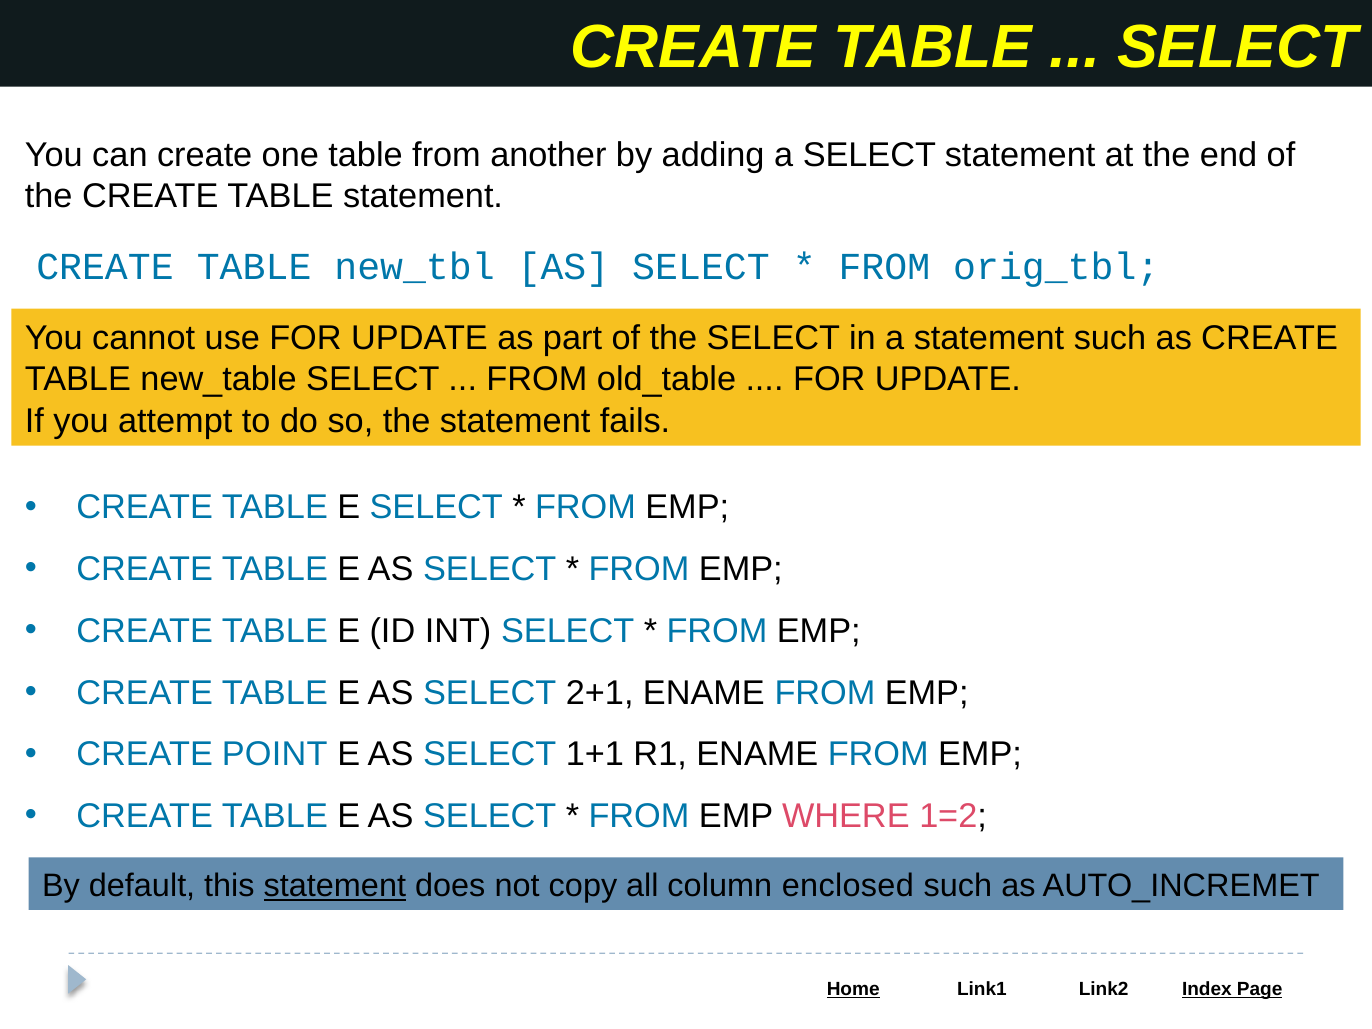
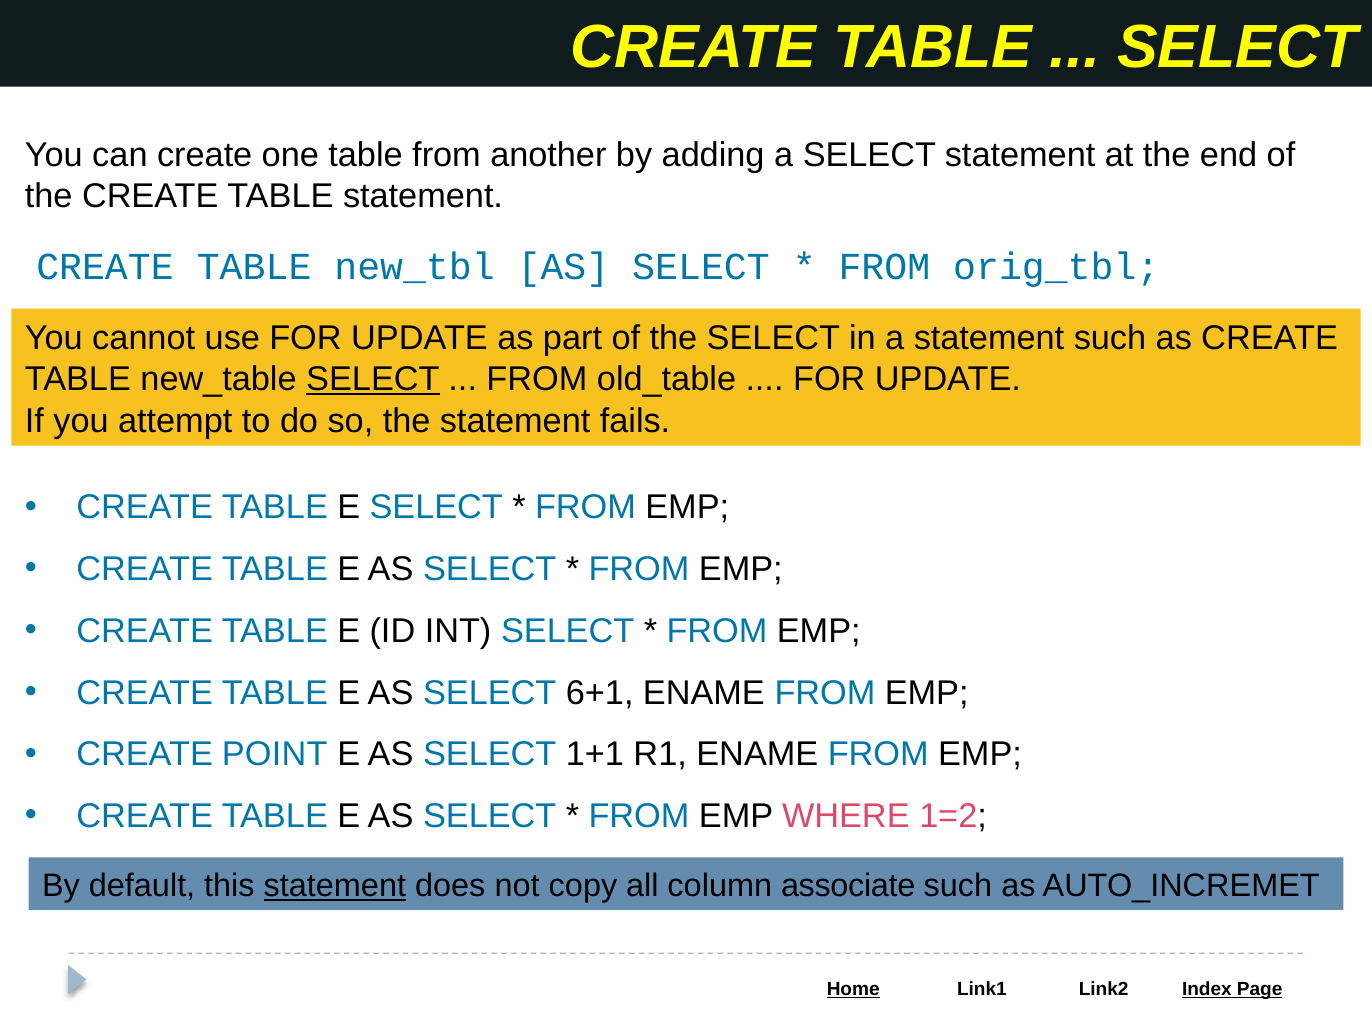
SELECT underline: none -> present (373, 380)
2+1: 2+1 -> 6+1 (600, 693)
enclosed: enclosed -> associate (848, 886)
